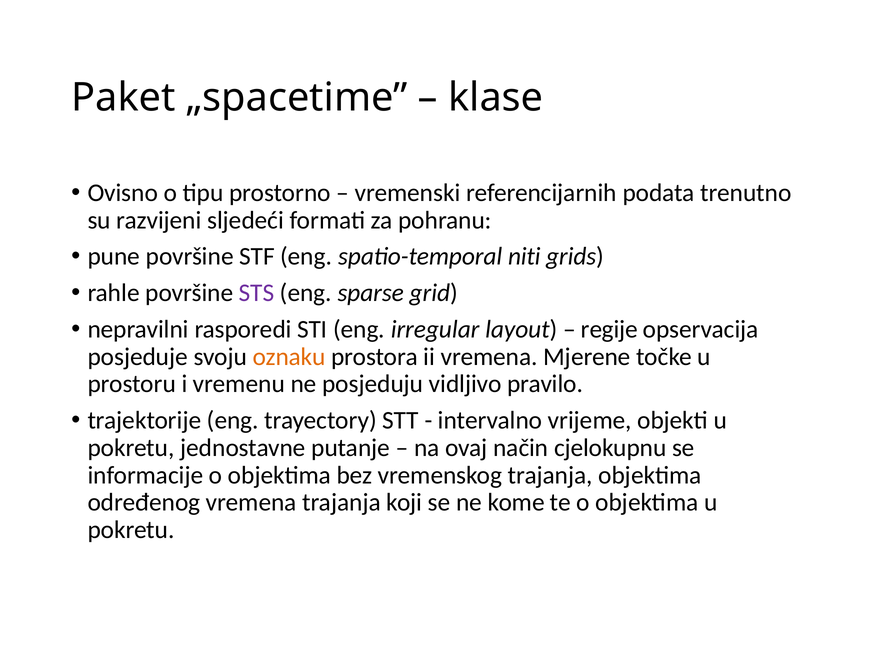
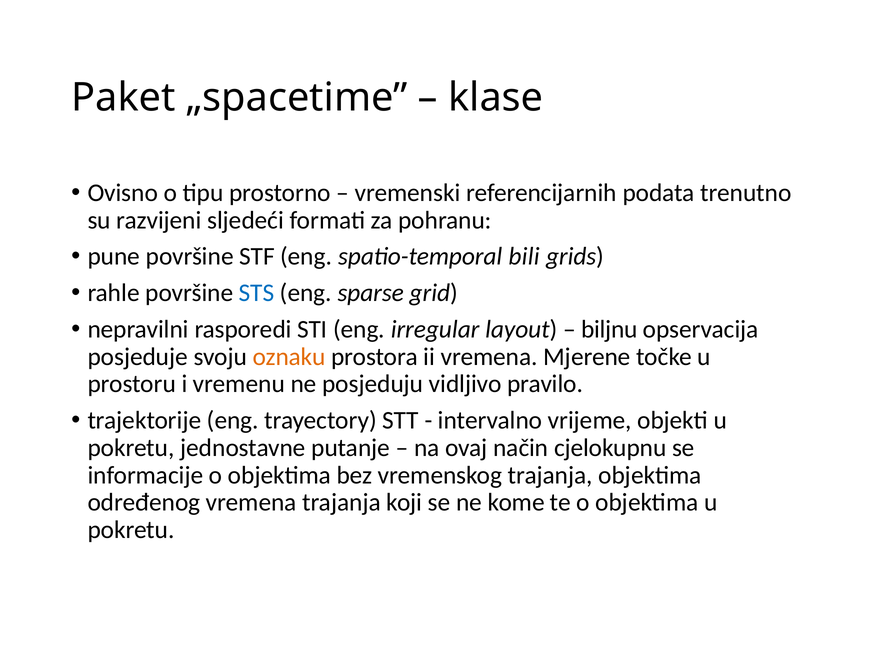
niti: niti -> bili (524, 257)
STS colour: purple -> blue (257, 293)
regije: regije -> biljnu (609, 329)
